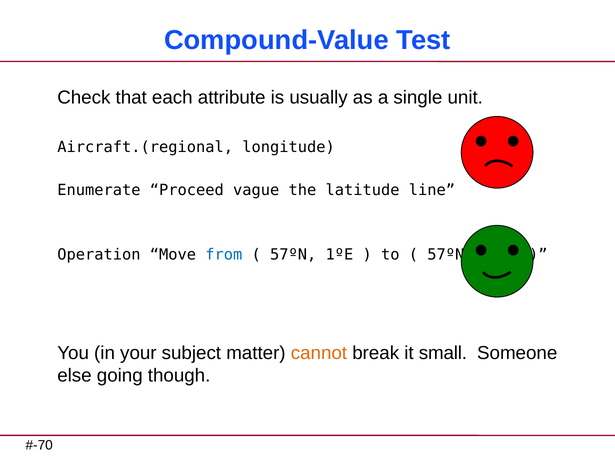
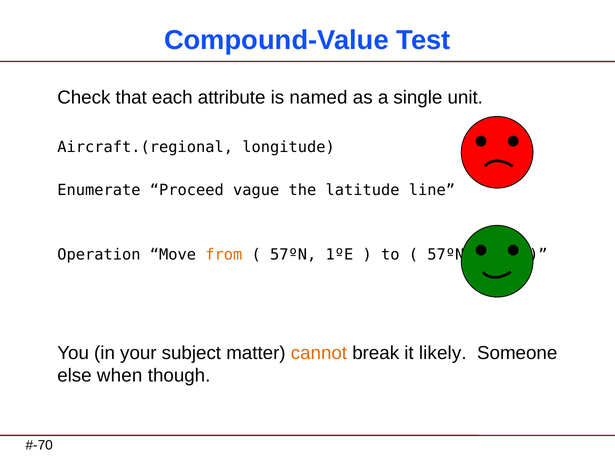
usually: usually -> named (318, 98)
from colour: blue -> orange (224, 255)
small: small -> likely (443, 353)
going: going -> when (120, 376)
